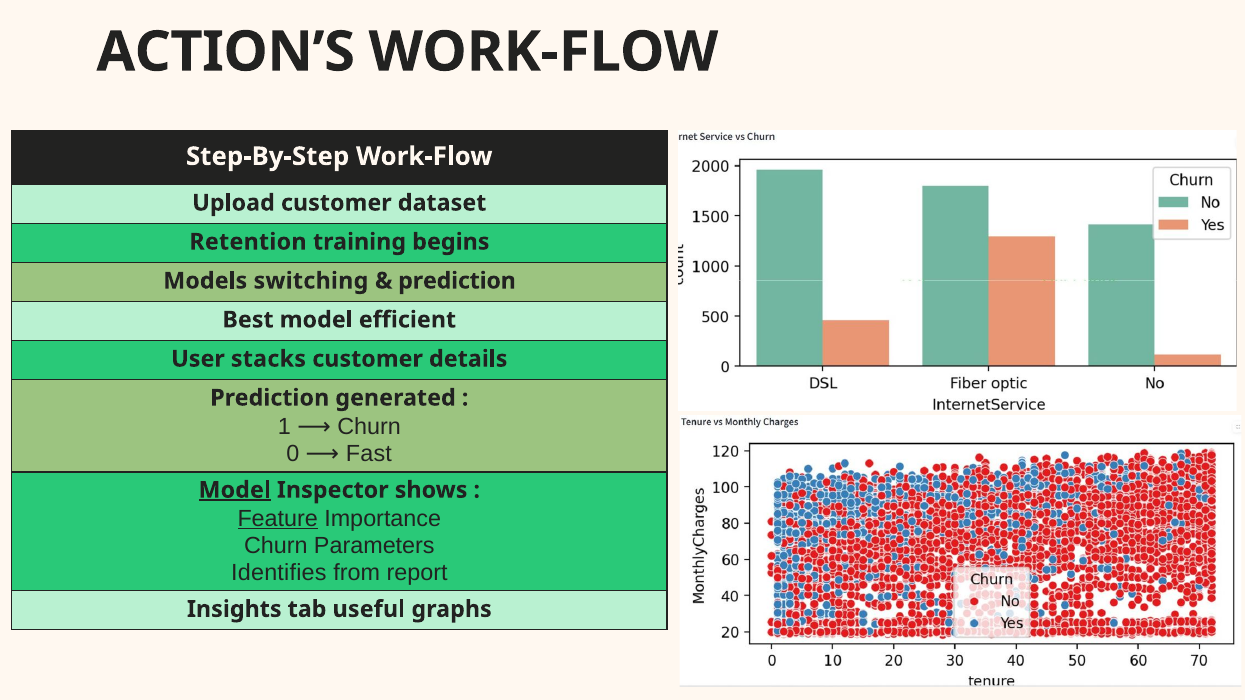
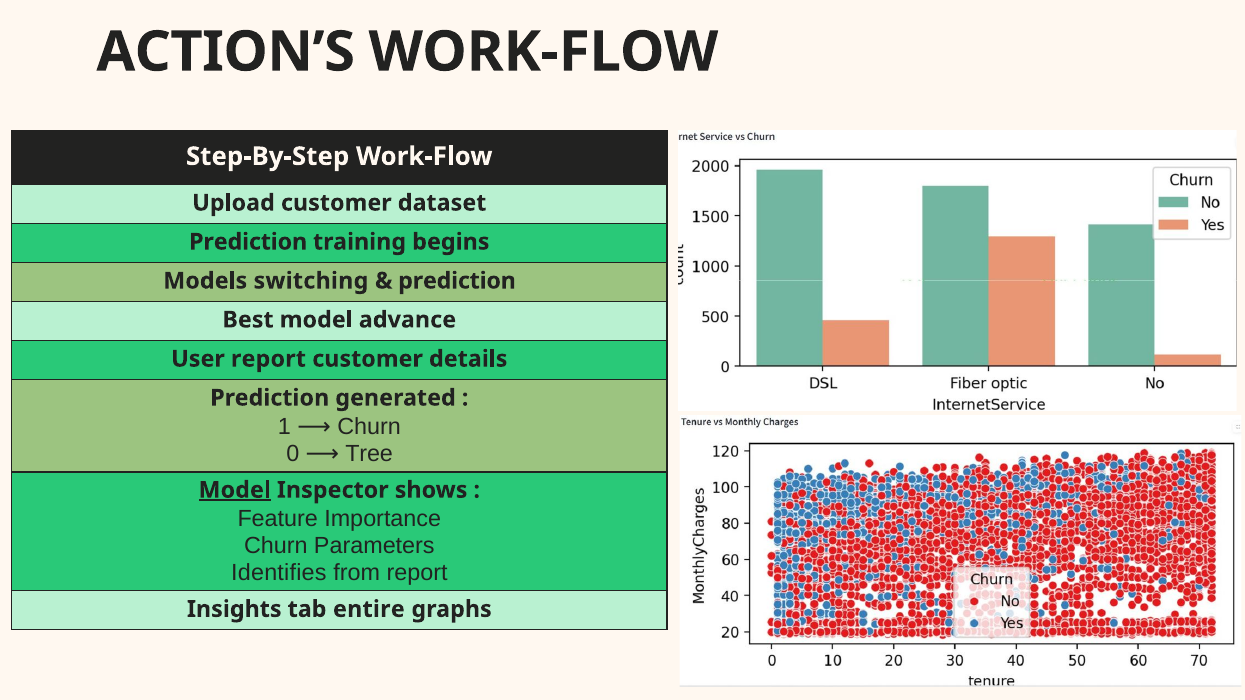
Retention: Retention -> Prediction (248, 242)
efficient: efficient -> advance (407, 320)
User stacks: stacks -> report (268, 359)
Fast: Fast -> Tree (369, 454)
Feature underline: present -> none (278, 519)
useful: useful -> entire (369, 609)
